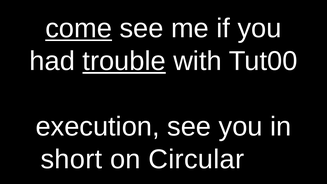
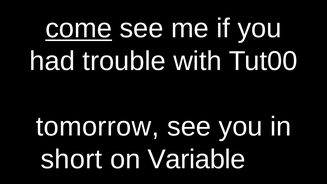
trouble underline: present -> none (124, 61)
execution: execution -> tomorrow (97, 127)
Circular: Circular -> Variable (197, 159)
